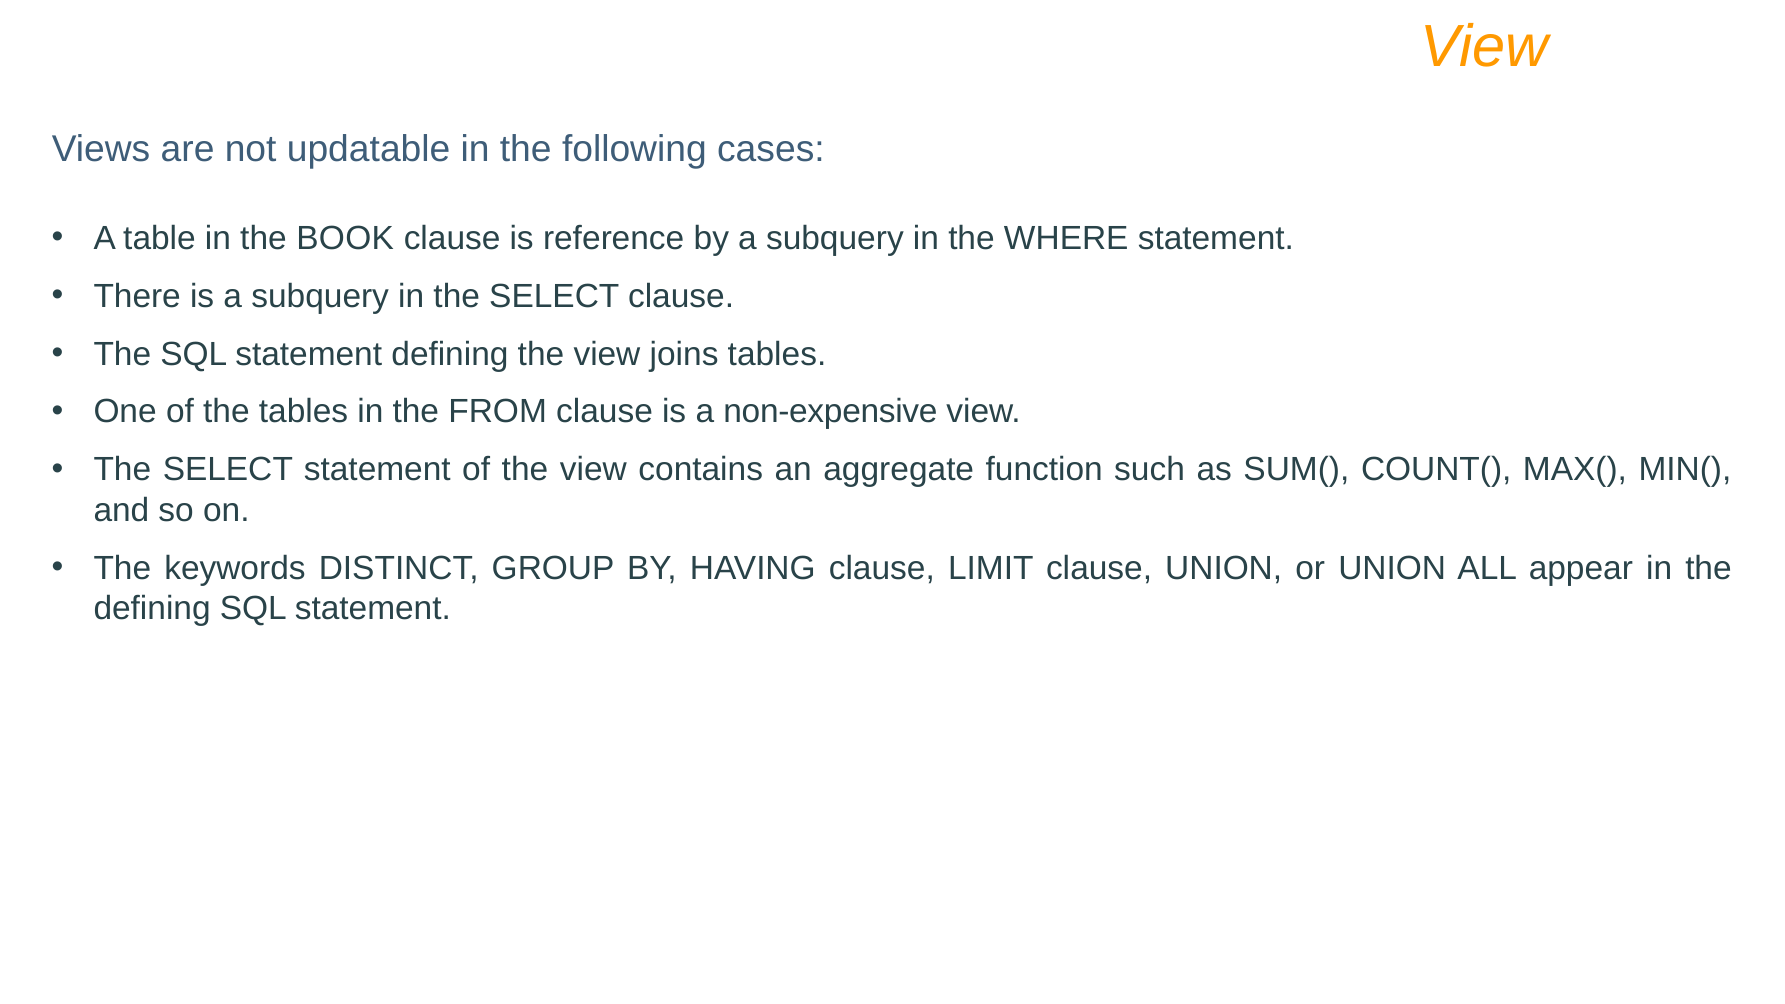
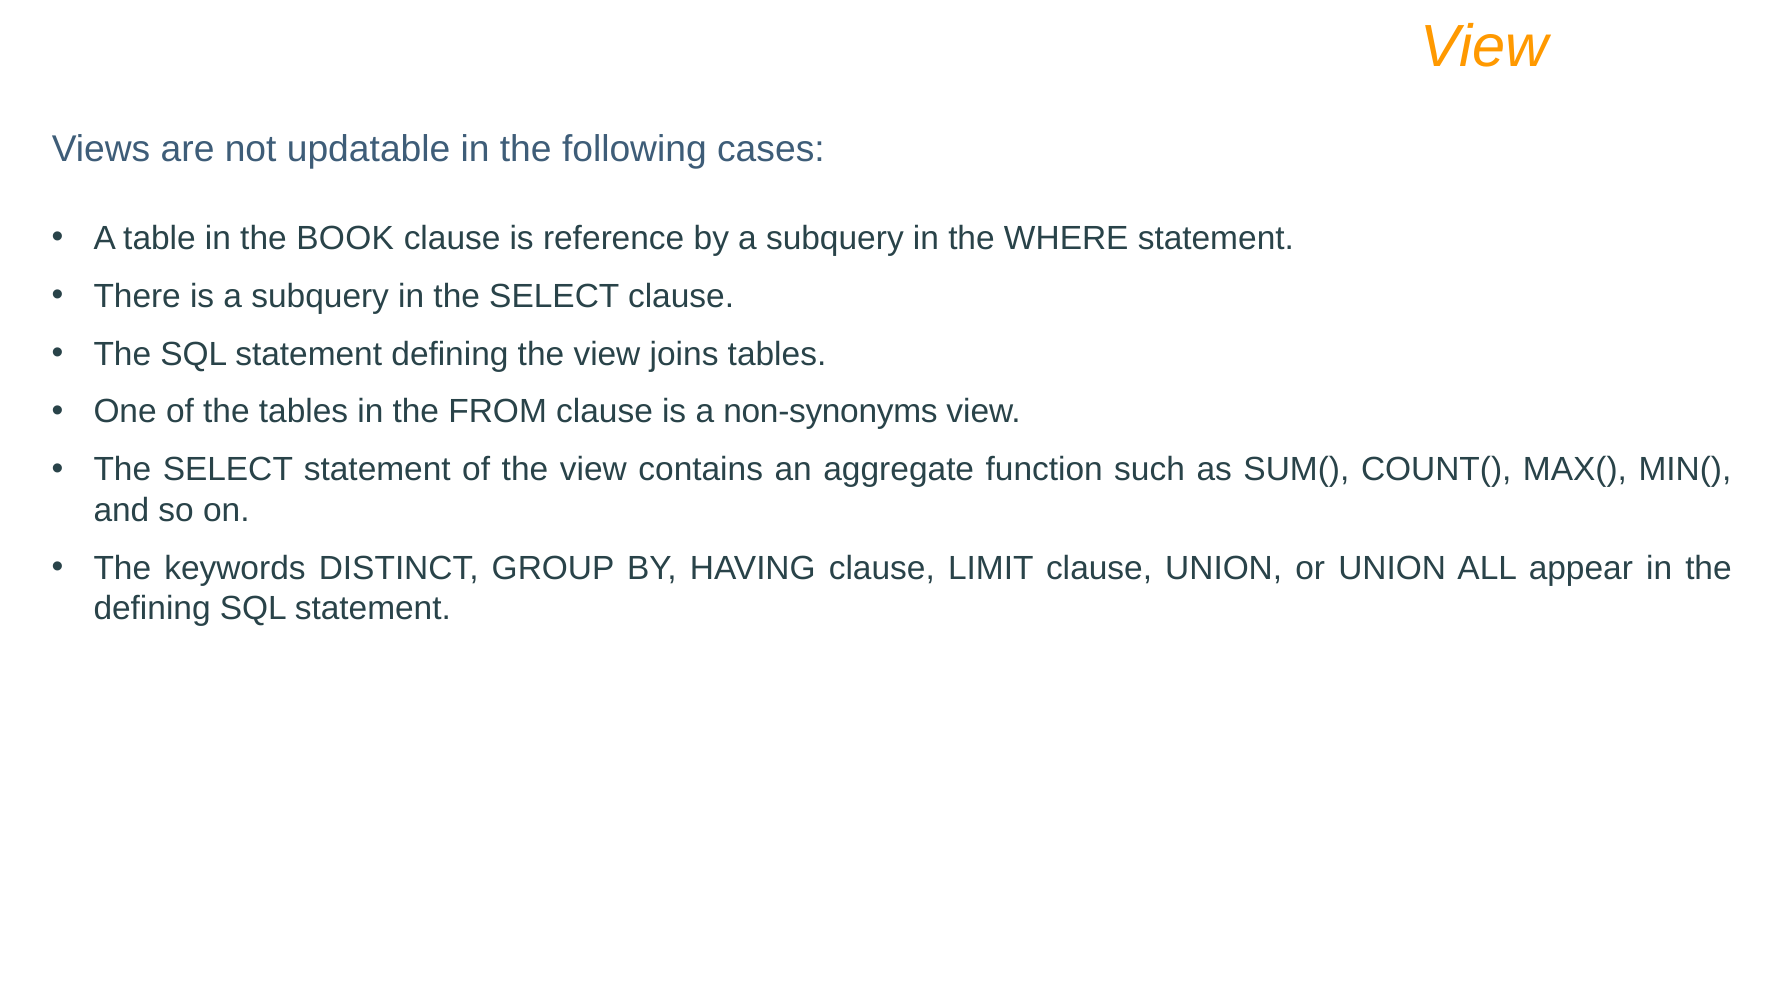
non-expensive: non-expensive -> non-synonyms (830, 412)
